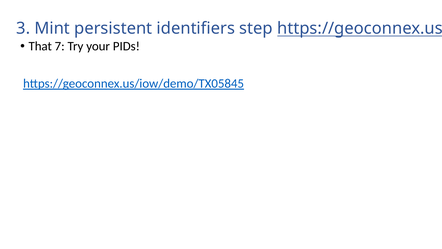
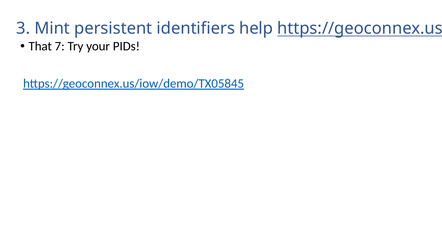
step: step -> help (256, 28)
